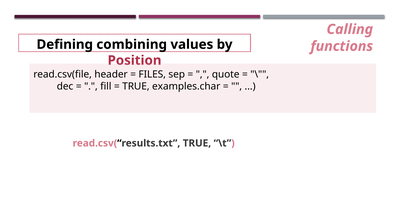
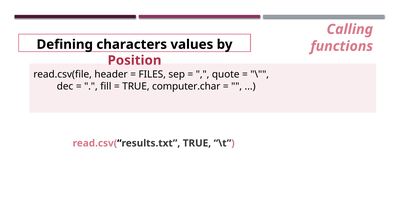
combining: combining -> characters (132, 45)
examples.char: examples.char -> computer.char (186, 86)
